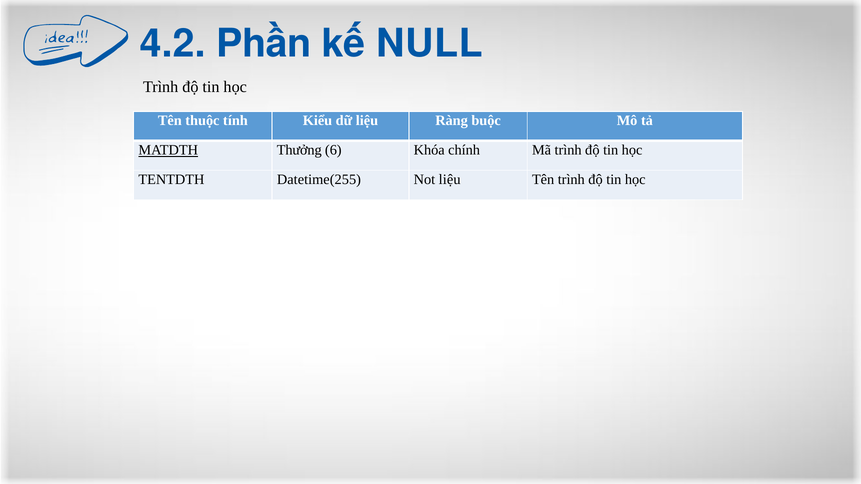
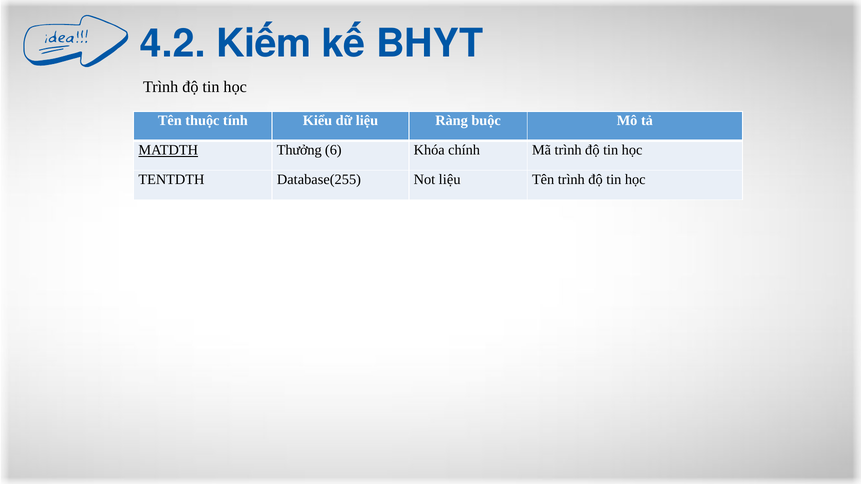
Phần: Phần -> Kiếm (264, 44)
NULL: NULL -> BHYT (430, 44)
Datetime(255: Datetime(255 -> Database(255 (319, 180)
